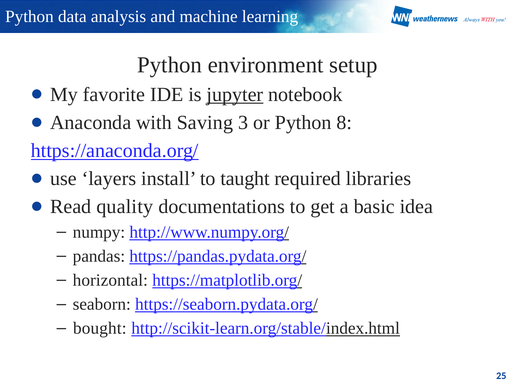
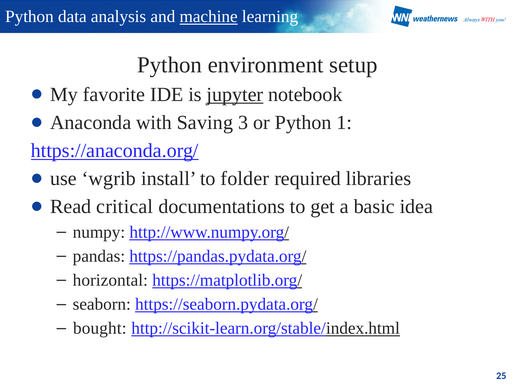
machine underline: none -> present (209, 17)
8: 8 -> 1 (344, 123)
layers: layers -> wgrib (109, 179)
taught: taught -> folder (245, 179)
quality: quality -> critical (125, 207)
